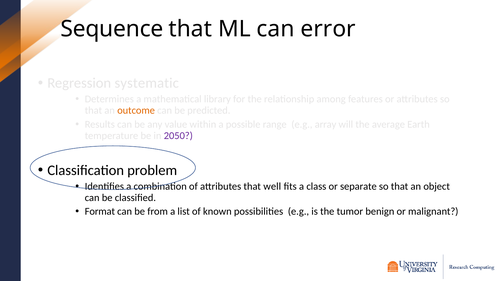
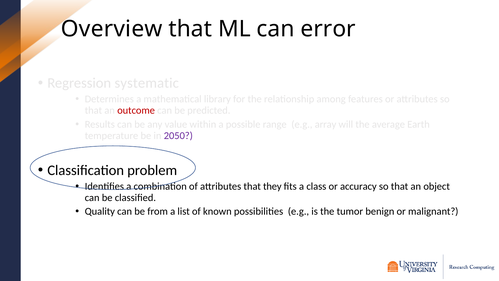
Sequence: Sequence -> Overview (112, 29)
outcome colour: orange -> red (136, 110)
well: well -> they (272, 186)
separate: separate -> accuracy (358, 186)
Format: Format -> Quality (100, 211)
